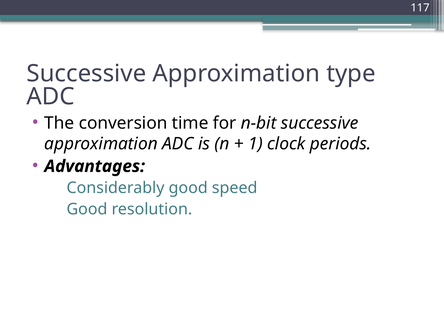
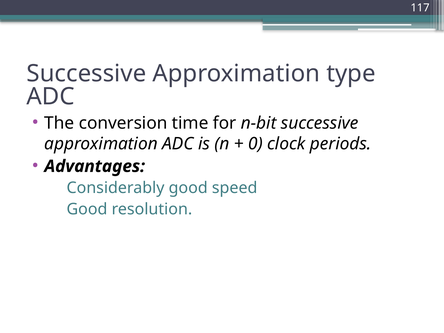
1: 1 -> 0 (255, 144)
